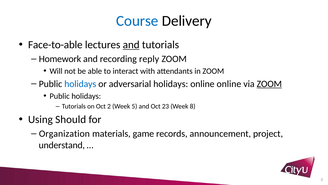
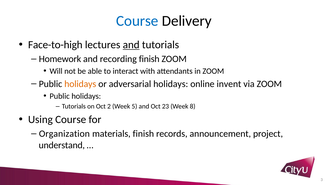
Face-to-able: Face-to-able -> Face-to-high (55, 45)
recording reply: reply -> finish (149, 59)
holidays colour: blue -> orange (80, 84)
online online: online -> invent (229, 84)
ZOOM underline: present -> none (269, 84)
Using Should: Should -> Course (71, 119)
materials game: game -> finish (143, 133)
